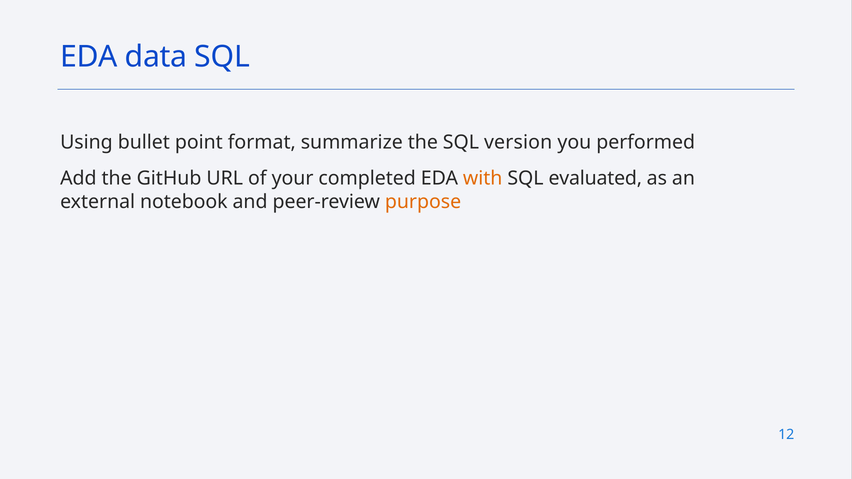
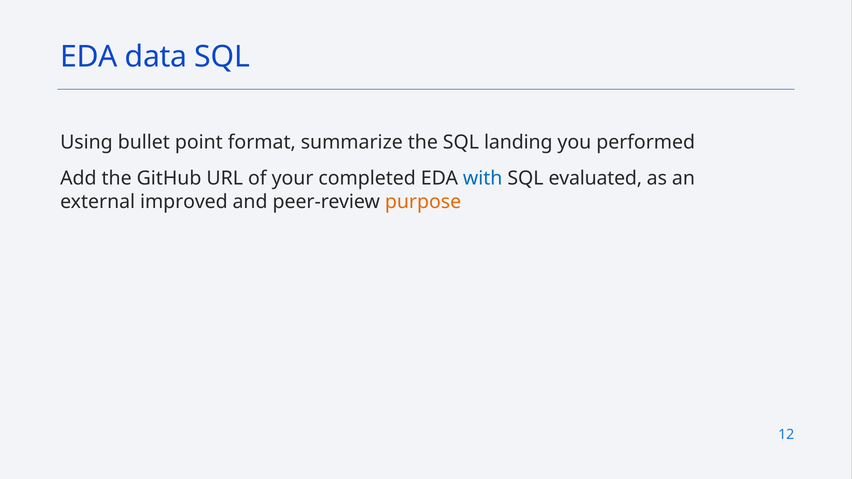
version: version -> landing (518, 143)
with colour: orange -> blue (483, 178)
notebook: notebook -> improved (184, 202)
